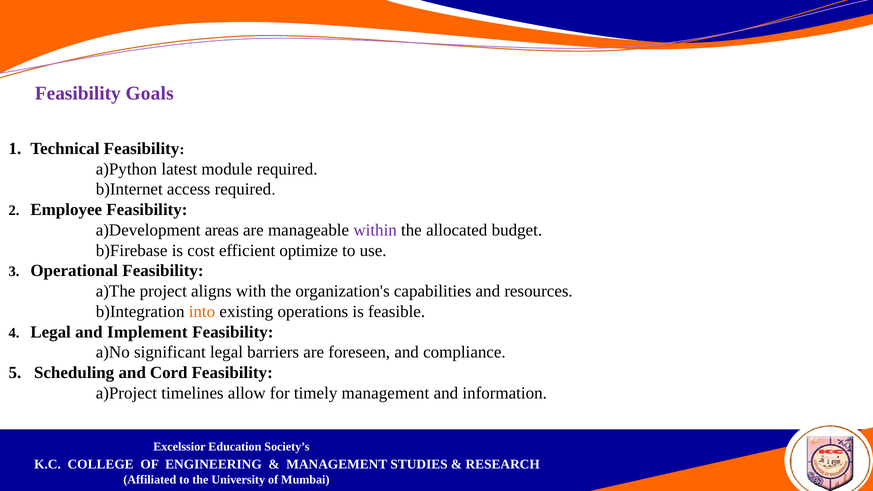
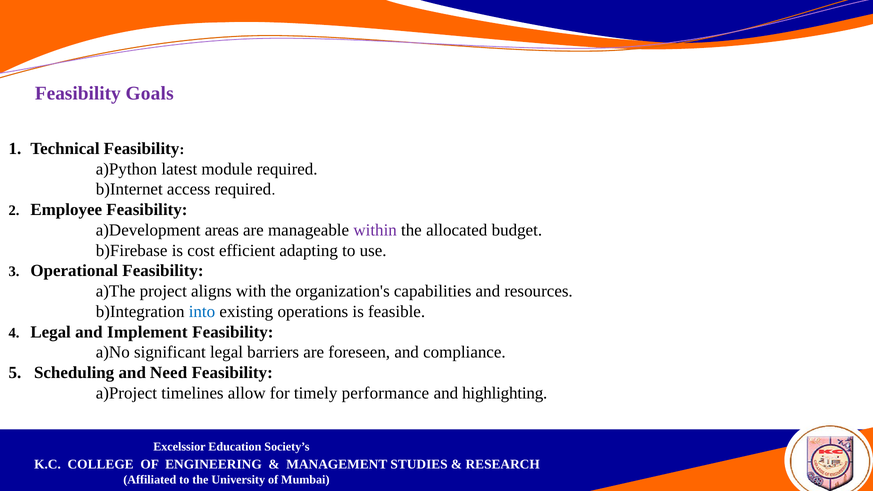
optimize: optimize -> adapting (309, 251)
into colour: orange -> blue (202, 312)
Cord: Cord -> Need (169, 373)
timely management: management -> performance (385, 393)
information: information -> highlighting (505, 393)
